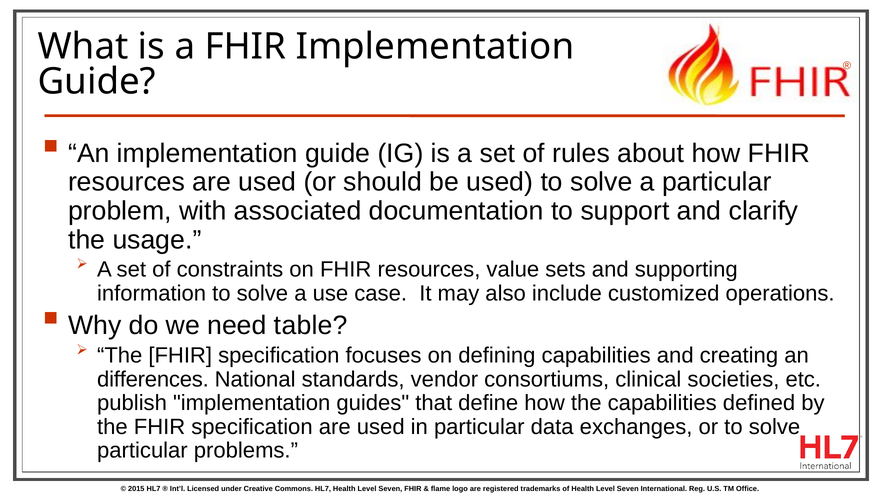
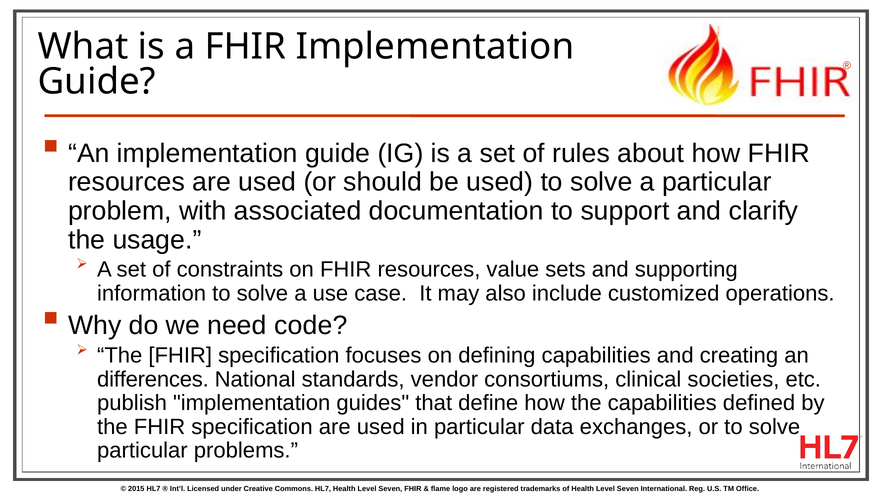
table: table -> code (311, 326)
